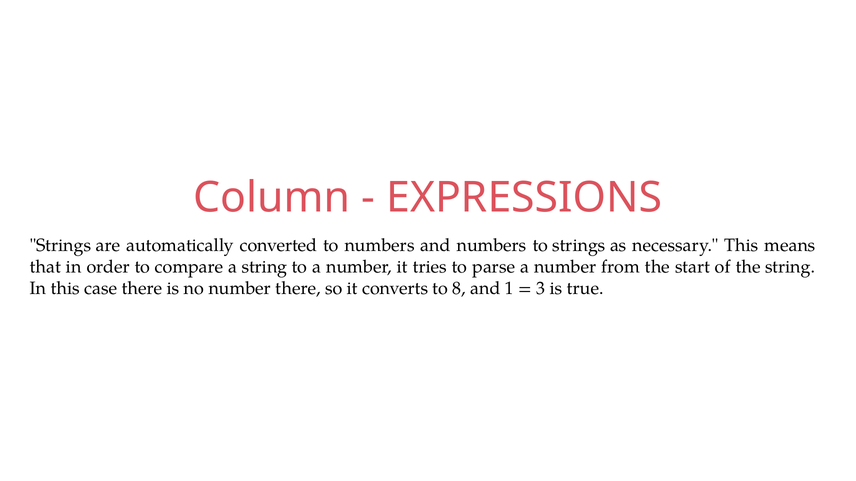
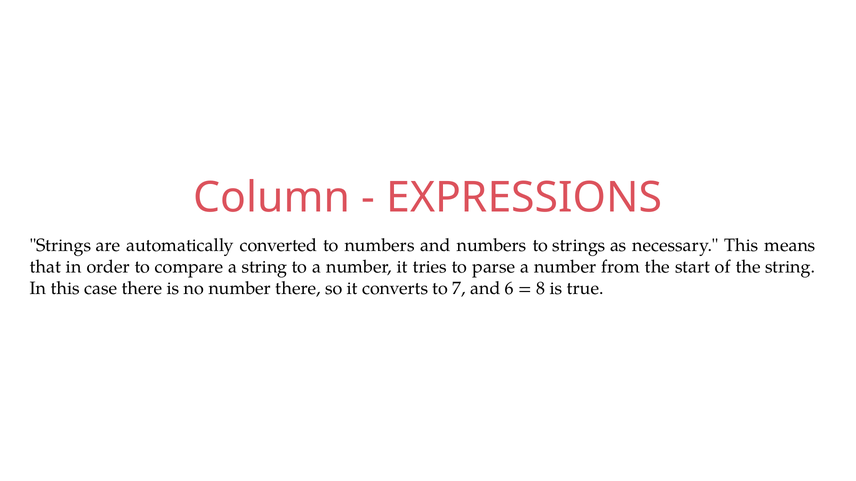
8: 8 -> 7 (459, 289)
1: 1 -> 6 (509, 289)
3: 3 -> 8 (541, 289)
